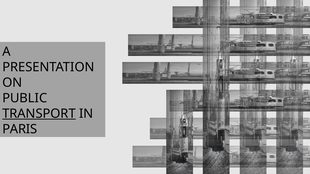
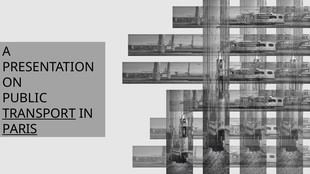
PARIS underline: none -> present (20, 129)
